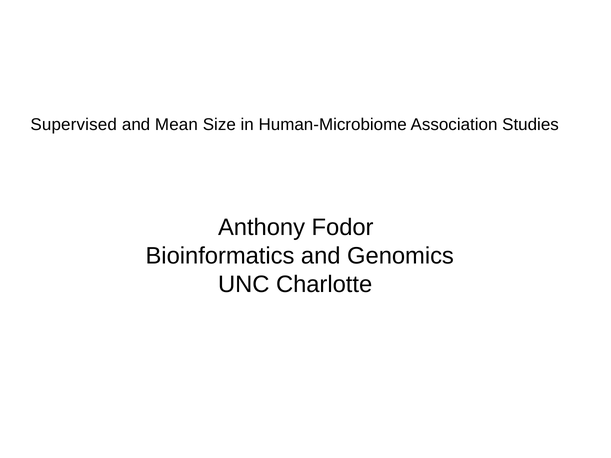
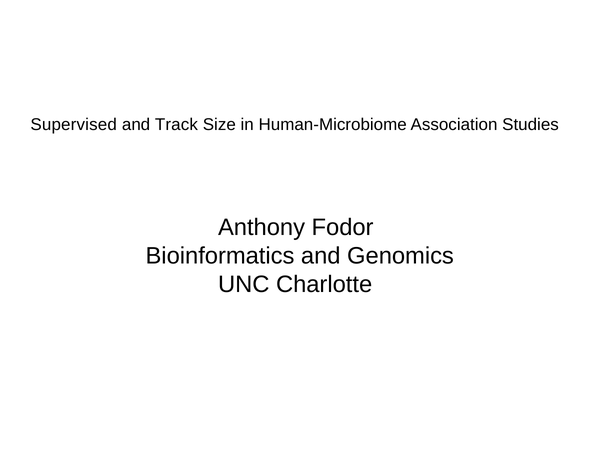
Mean: Mean -> Track (176, 125)
